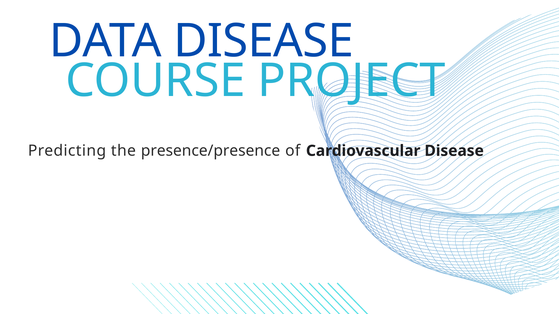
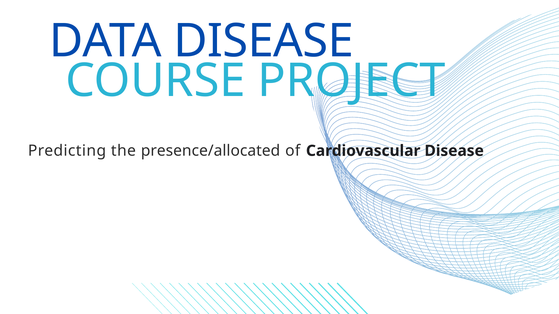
presence/presence: presence/presence -> presence/allocated (211, 151)
